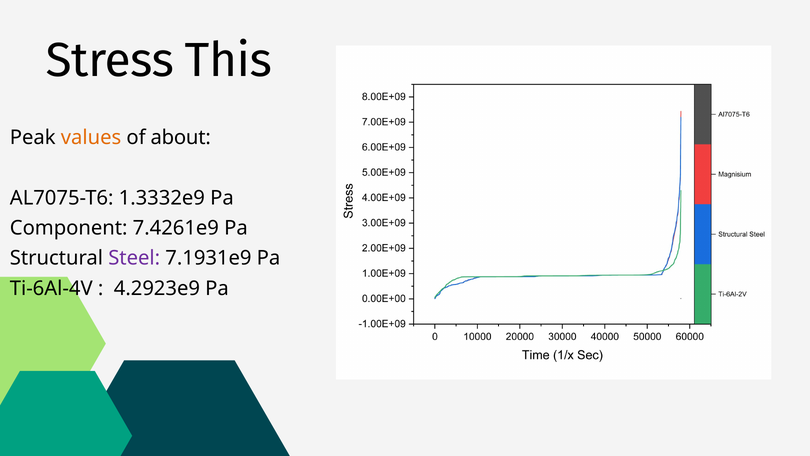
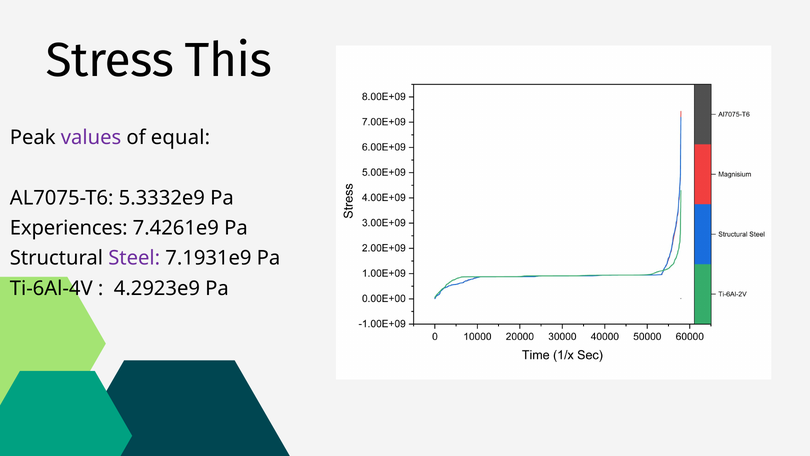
values colour: orange -> purple (91, 137)
about: about -> equal (180, 137)
1.3332e9: 1.3332e9 -> 5.3332e9 (162, 198)
Component: Component -> Experiences (69, 228)
